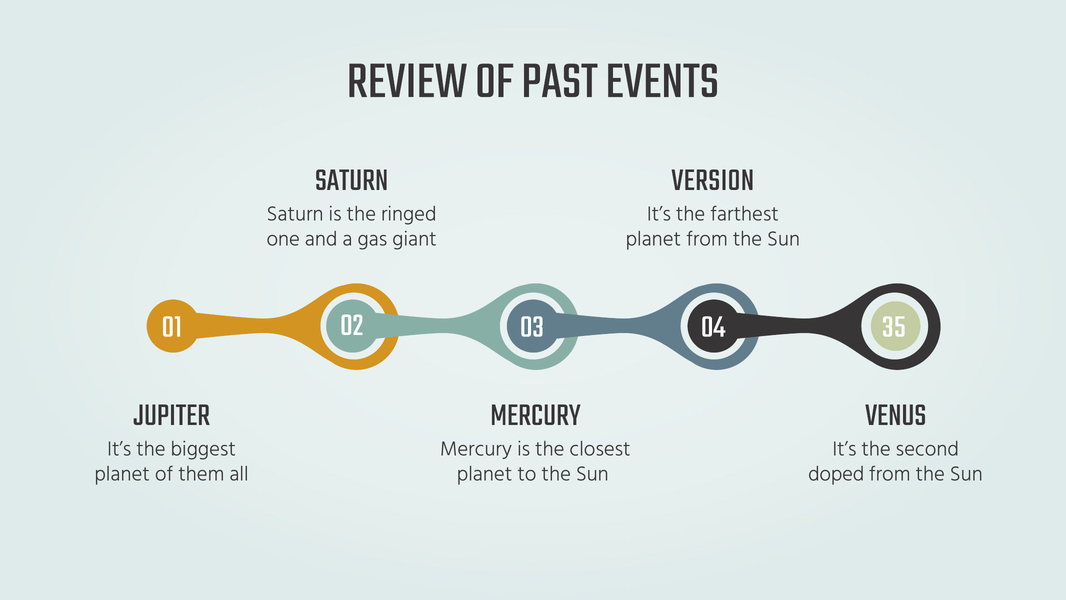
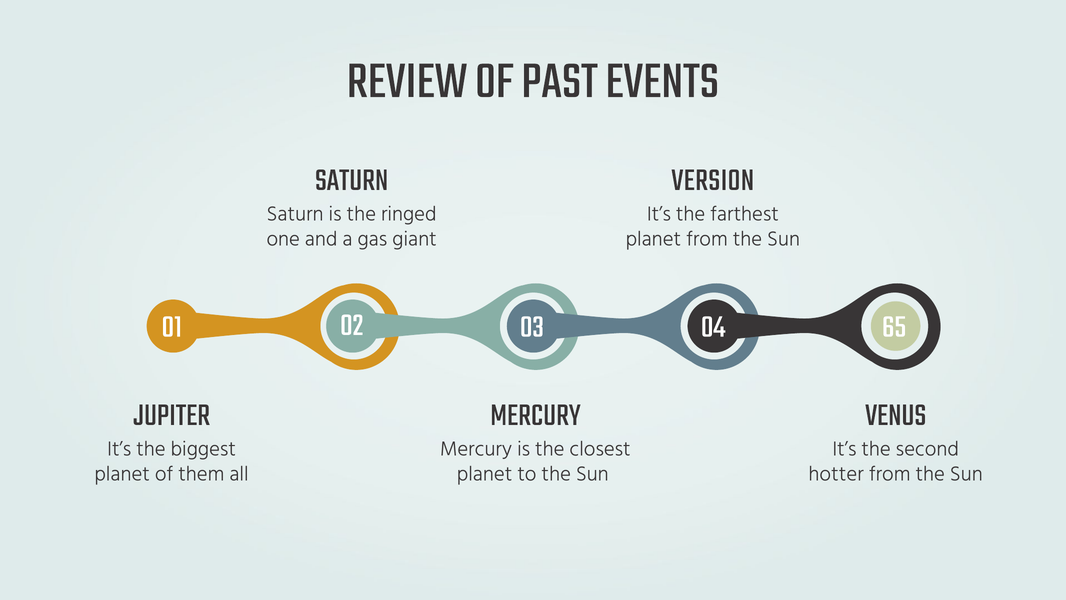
35: 35 -> 65 (894, 326)
doped: doped -> hotter (836, 474)
